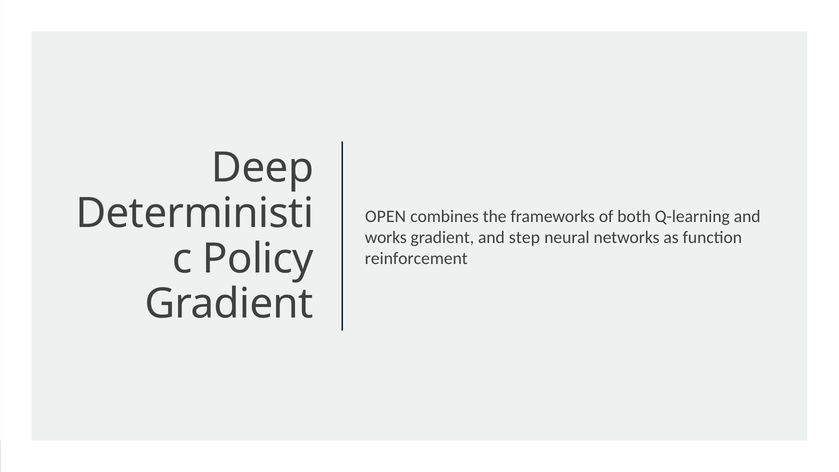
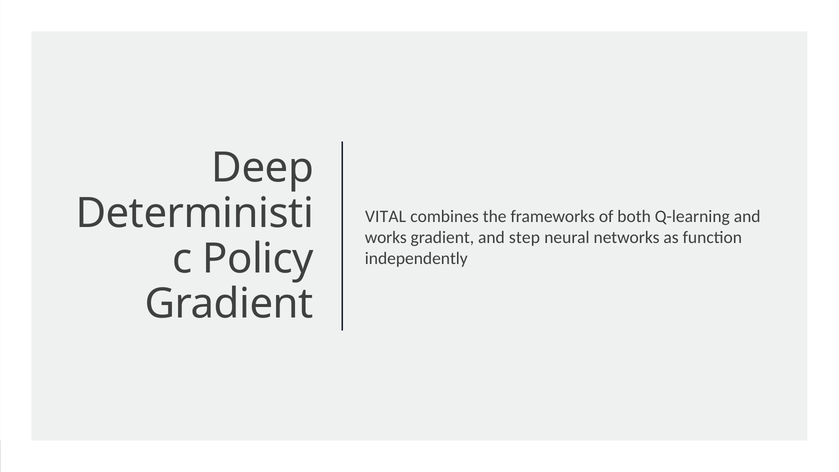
OPEN: OPEN -> VITAL (386, 216)
reinforcement: reinforcement -> independently (416, 258)
